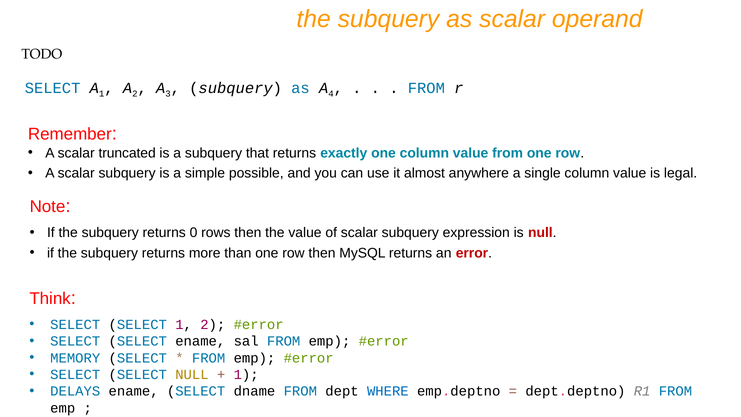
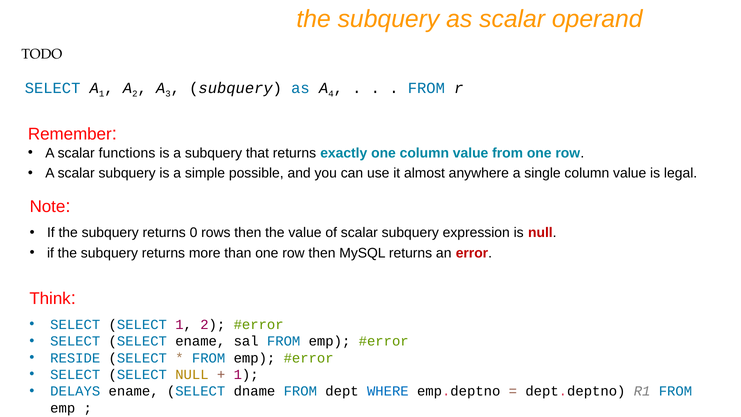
truncated: truncated -> functions (127, 153)
MEMORY: MEMORY -> RESIDE (75, 358)
